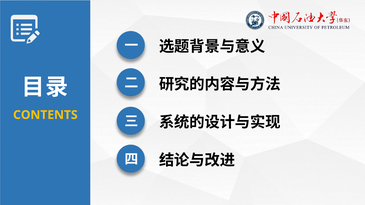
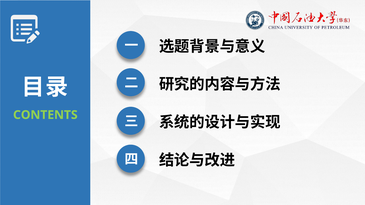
CONTENTS colour: yellow -> light green (45, 115)
